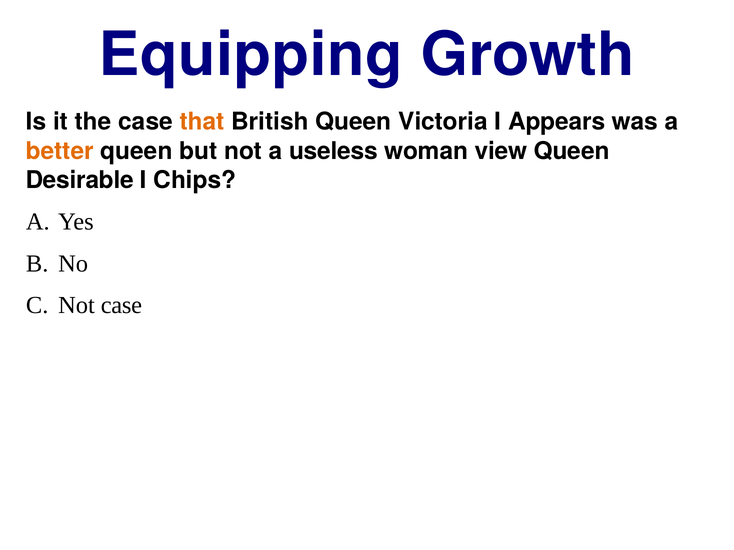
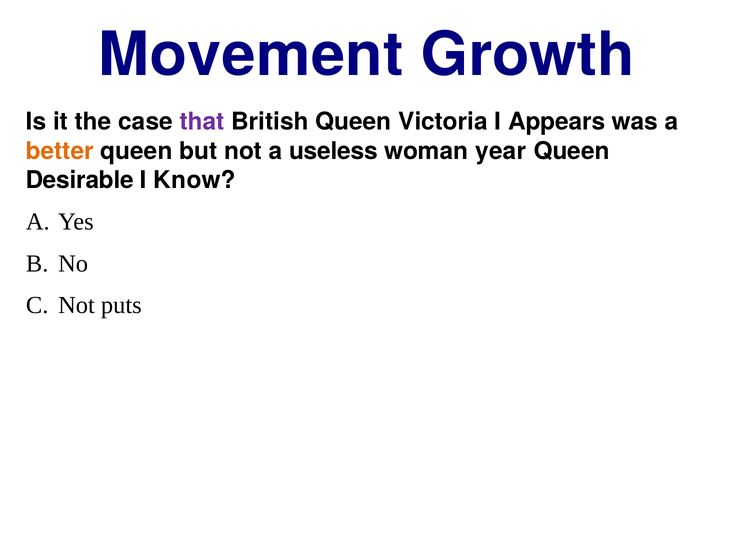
Equipping: Equipping -> Movement (251, 55)
that colour: orange -> purple (202, 122)
view: view -> year (501, 151)
Chips: Chips -> Know (195, 181)
Not case: case -> puts (121, 305)
